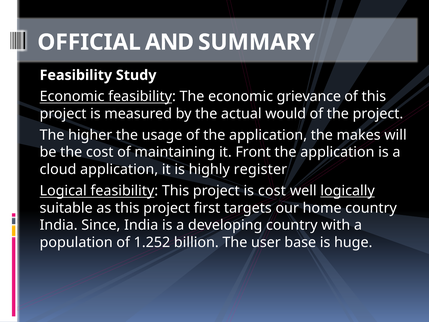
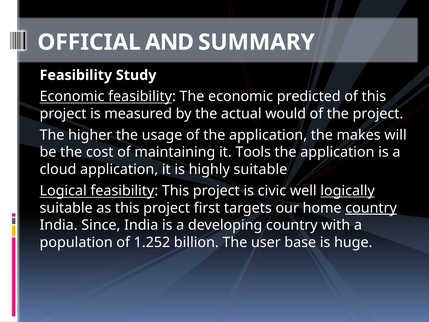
grievance: grievance -> predicted (309, 96)
Front: Front -> Tools (253, 152)
highly register: register -> suitable (260, 169)
is cost: cost -> civic (272, 191)
country underline: none -> present (371, 208)
